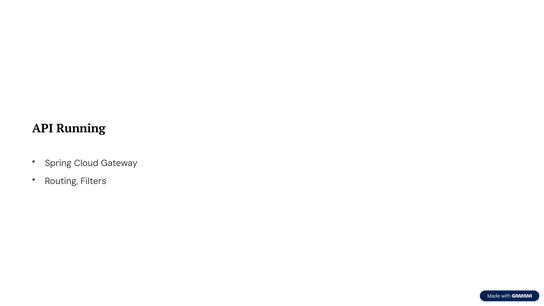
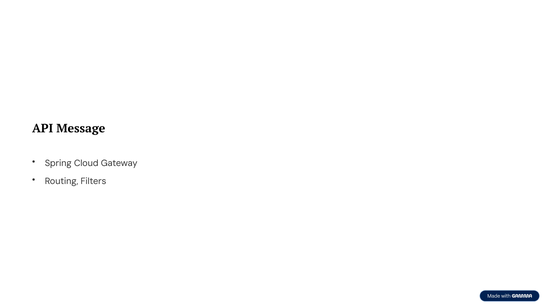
Running: Running -> Message (81, 128)
